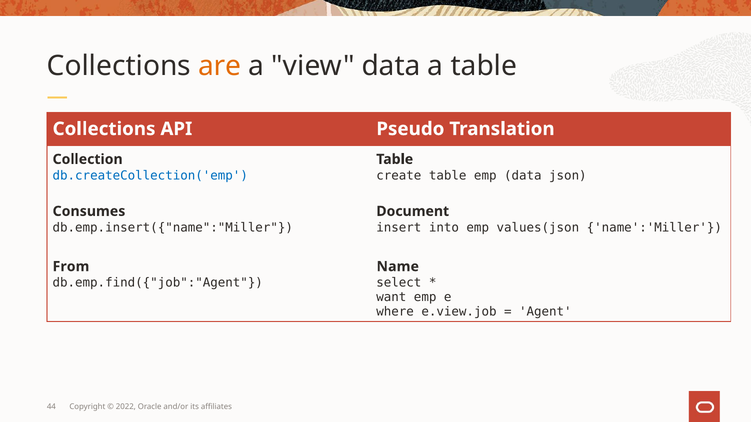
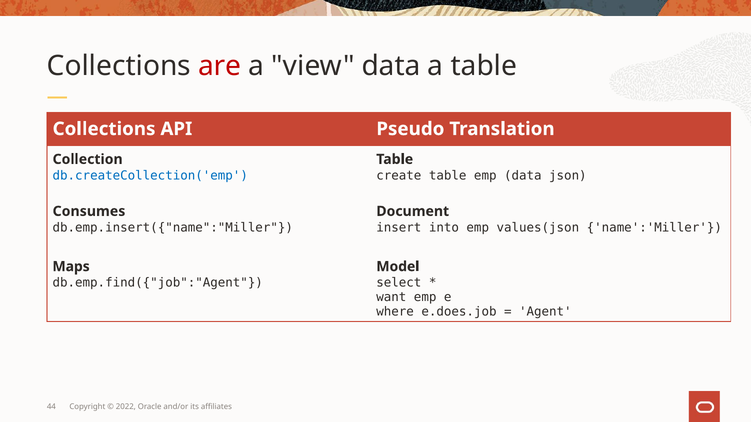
are colour: orange -> red (220, 66)
From: From -> Maps (71, 267)
Name: Name -> Model (398, 267)
e.view.job: e.view.job -> e.does.job (459, 312)
